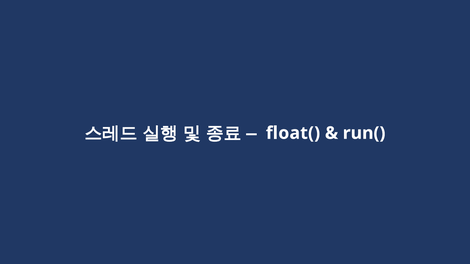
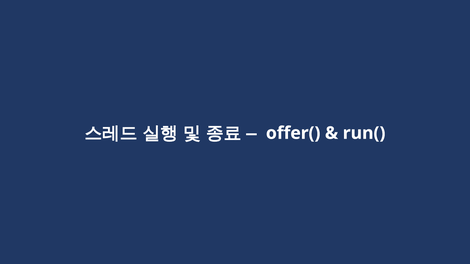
float(: float( -> offer( (293, 133)
